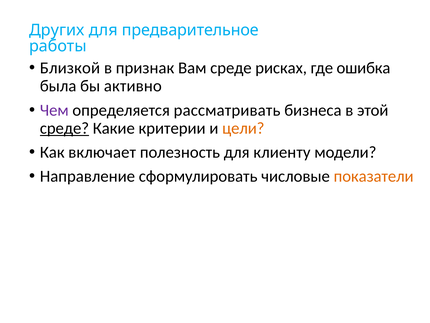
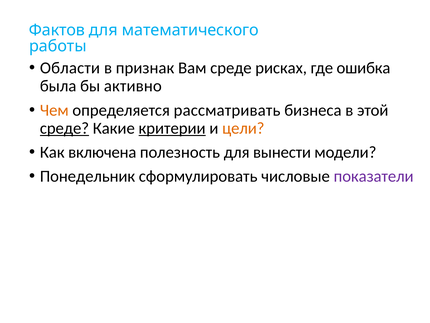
Других: Других -> Фактов (57, 30)
предварительное: предварительное -> математического (190, 30)
Близкой: Близкой -> Области (70, 68)
Чем colour: purple -> orange (54, 110)
критерии underline: none -> present (172, 128)
включает: включает -> включена (102, 152)
клиенту: клиенту -> вынести (282, 152)
Направление: Направление -> Понедельник (87, 176)
показатели colour: orange -> purple (374, 176)
